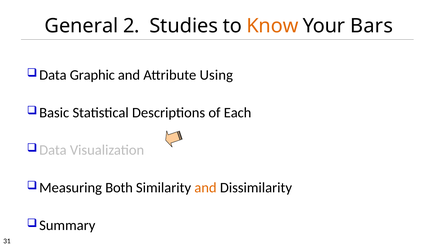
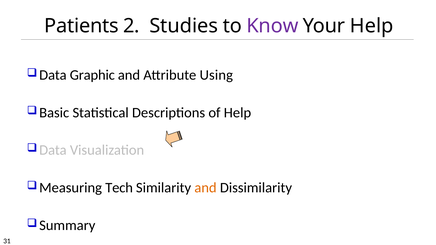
General: General -> Patients (82, 26)
Know colour: orange -> purple (272, 26)
Your Bars: Bars -> Help (372, 26)
of Each: Each -> Help (237, 113)
Both: Both -> Tech (119, 188)
